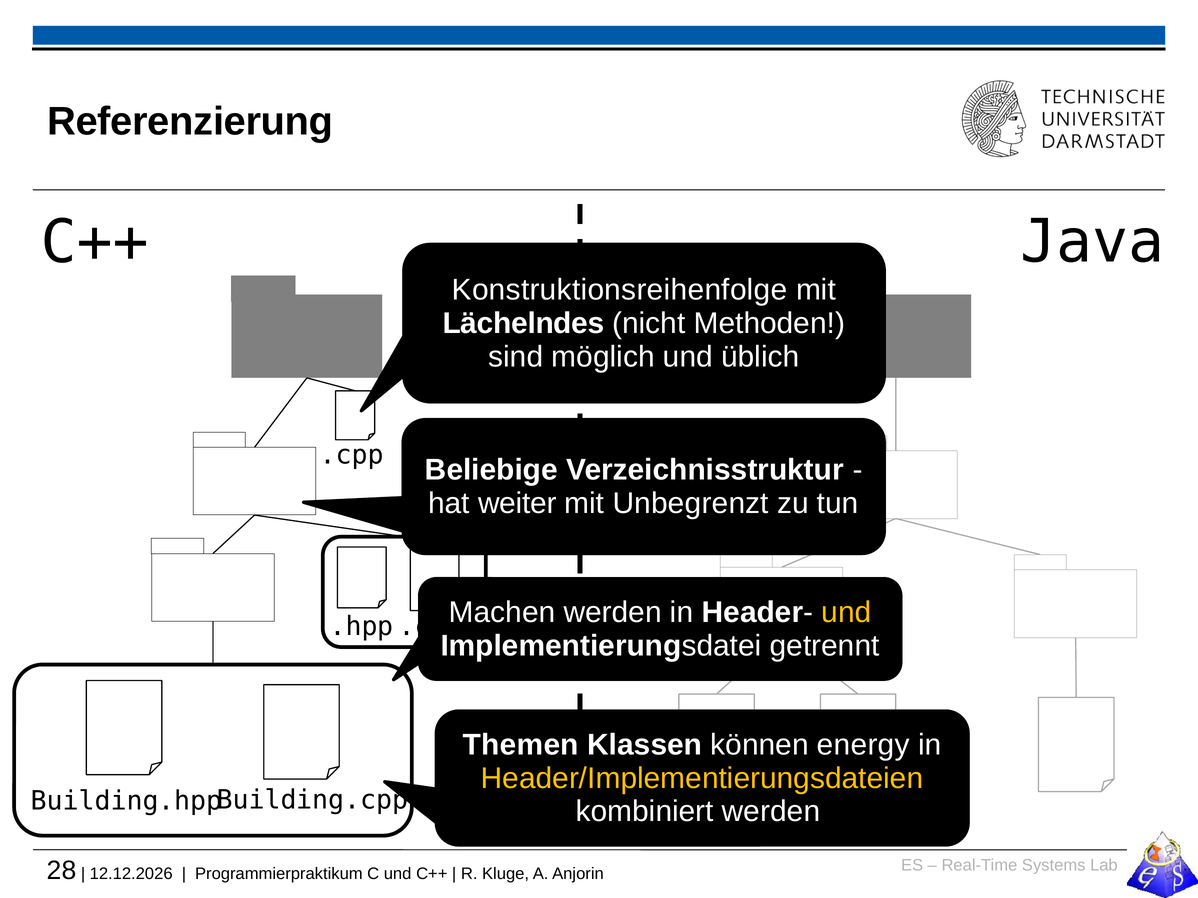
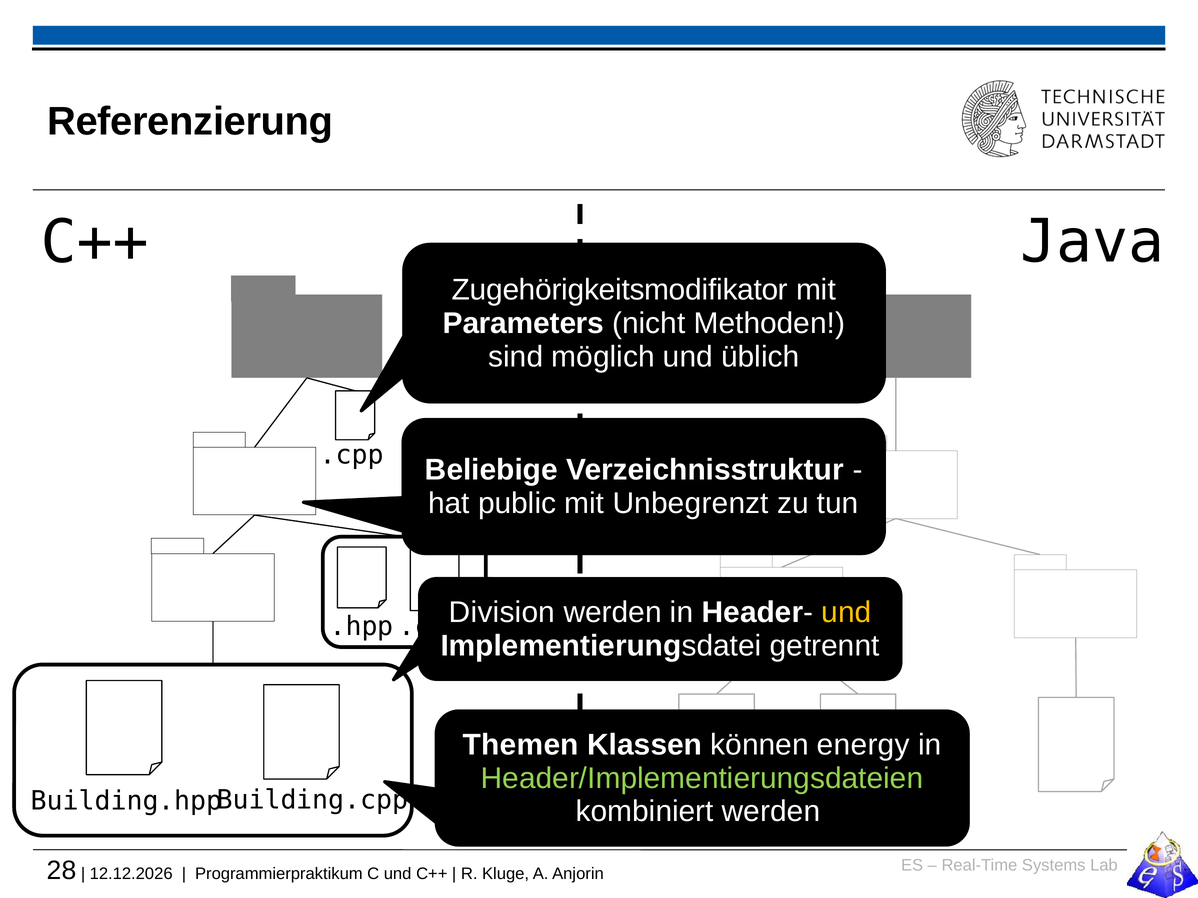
Konstruktionsreihenfolge: Konstruktionsreihenfolge -> Zugehörigkeitsmodifikator (620, 290)
Lächelndes: Lächelndes -> Parameters (523, 323)
weiter: weiter -> public (517, 504)
Machen: Machen -> Division (502, 613)
Header/Implementierungsdateien colour: yellow -> light green (702, 779)
